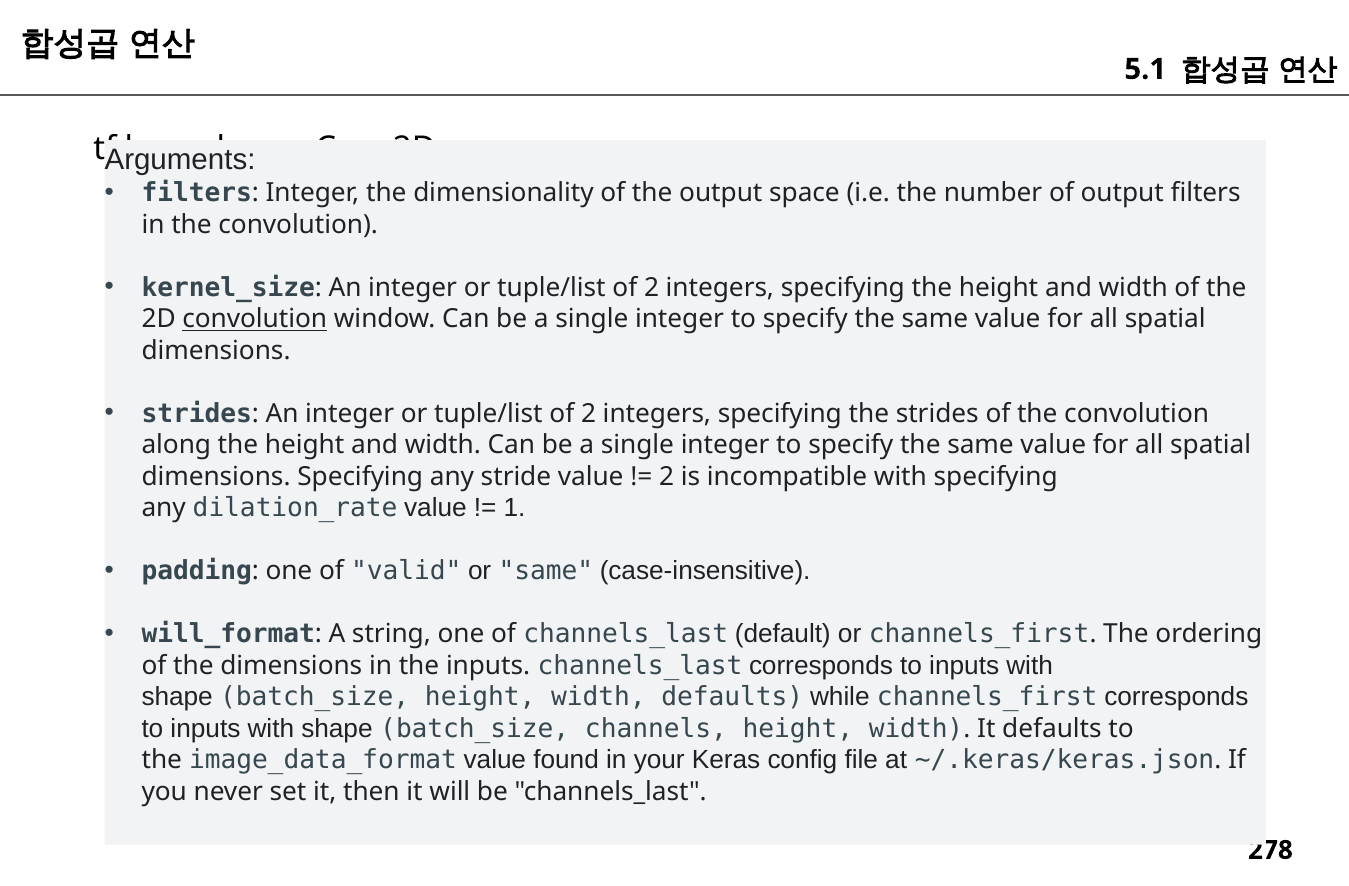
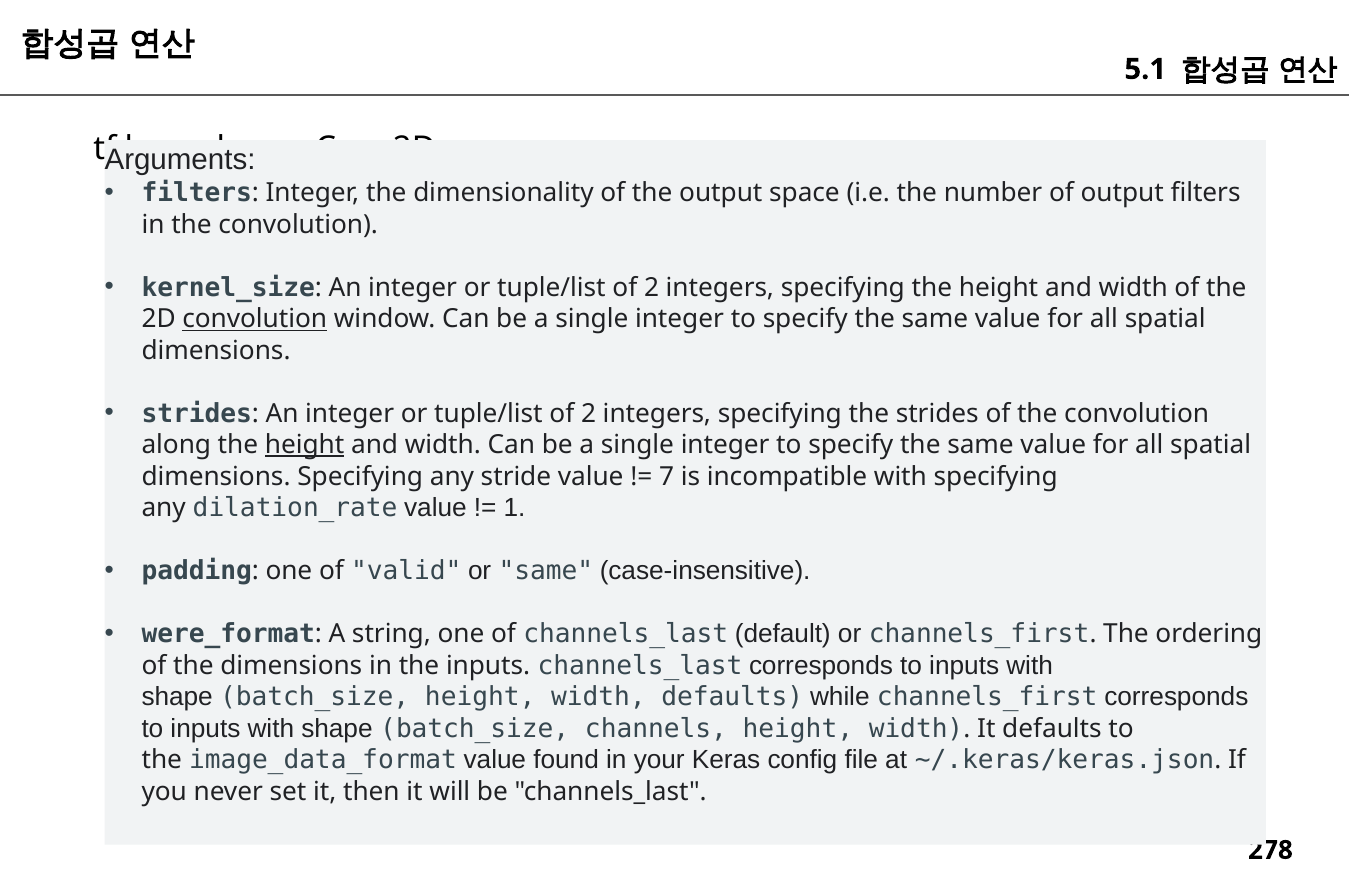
height underline: none -> present (305, 445)
2: 2 -> 7 (667, 477)
will_format: will_format -> were_format (228, 634)
